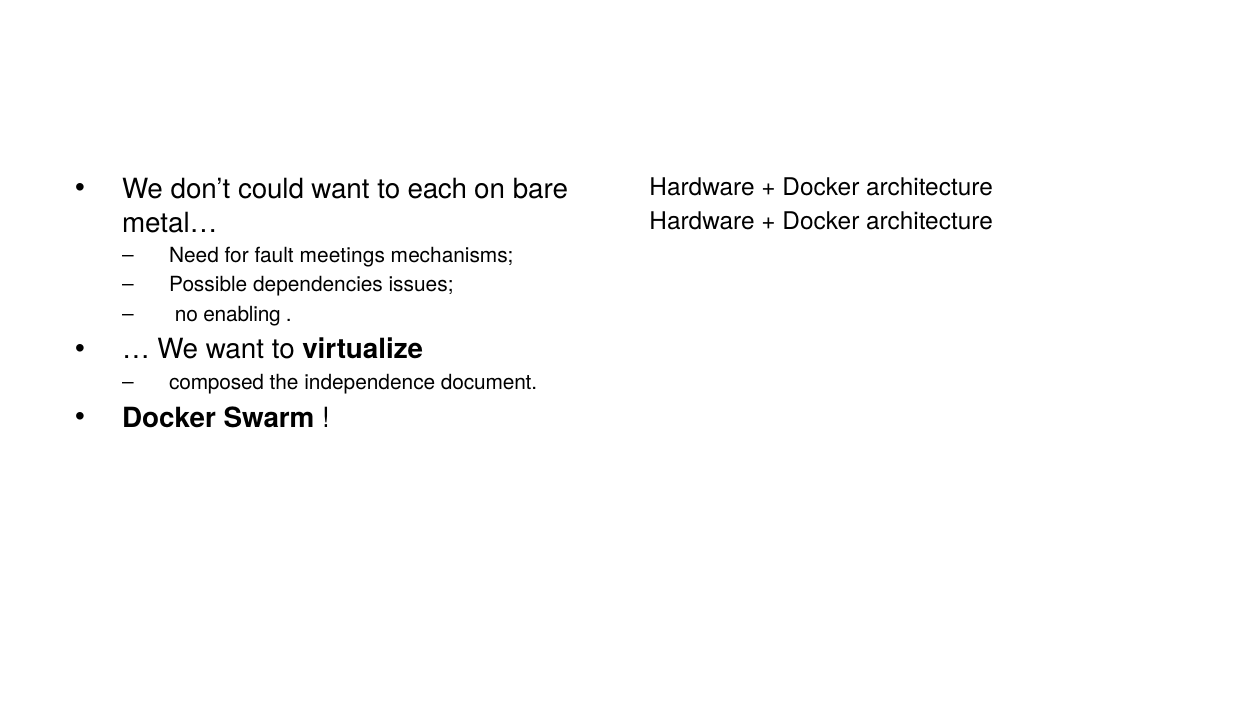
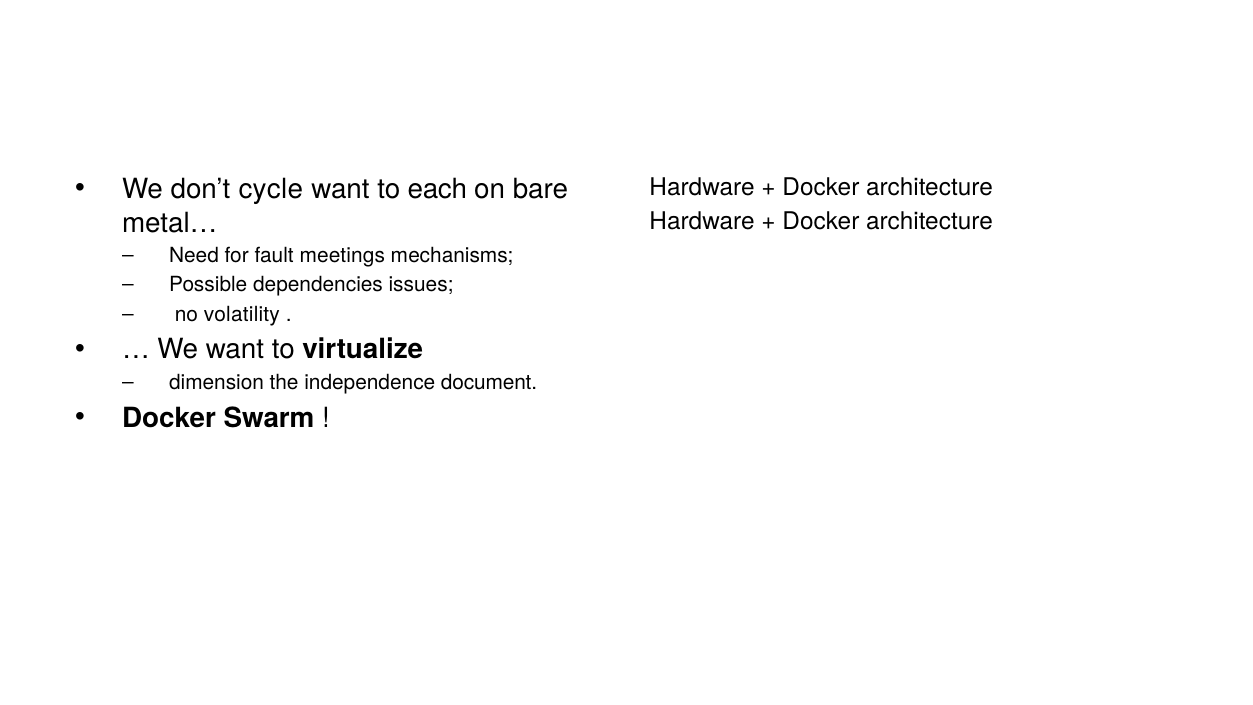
could: could -> cycle (271, 189)
enabling: enabling -> volatility (242, 314)
composed: composed -> dimension (217, 382)
